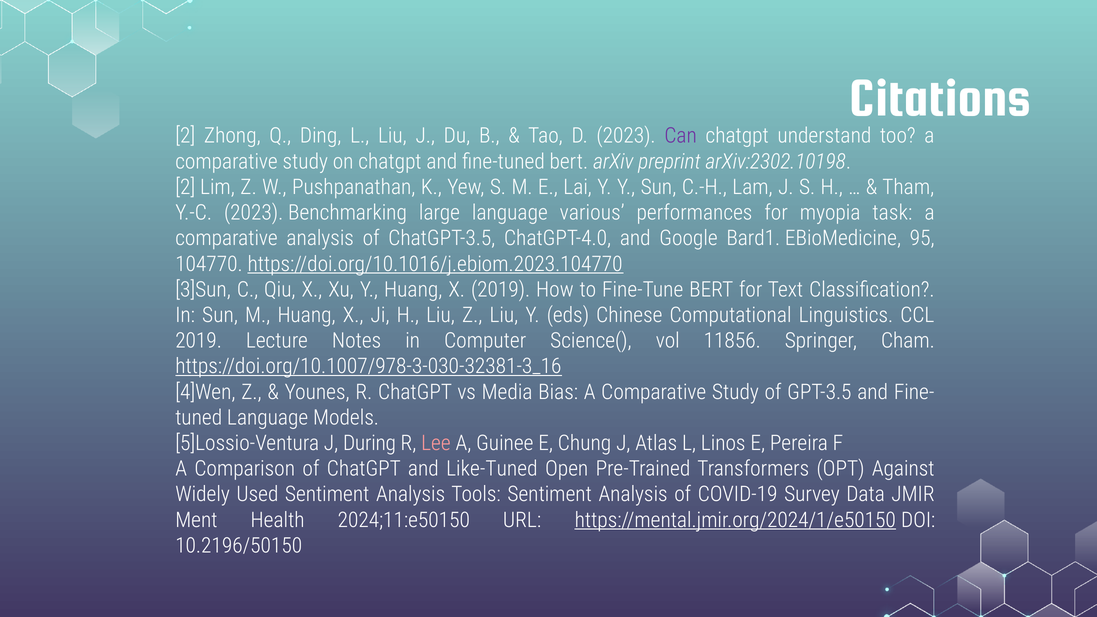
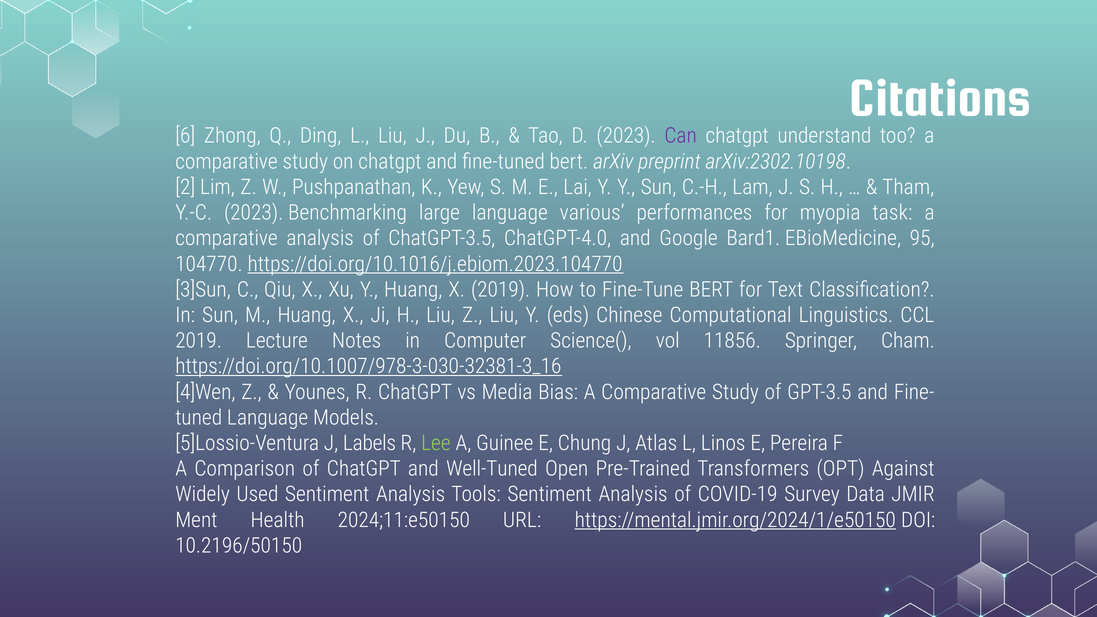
2: 2 -> 6 (185, 136)
During: During -> Labels (370, 443)
Lee colour: pink -> light green (436, 443)
Like-Tuned: Like-Tuned -> Well-Tuned (492, 469)
